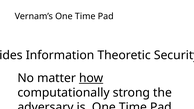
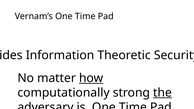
the underline: none -> present (162, 93)
